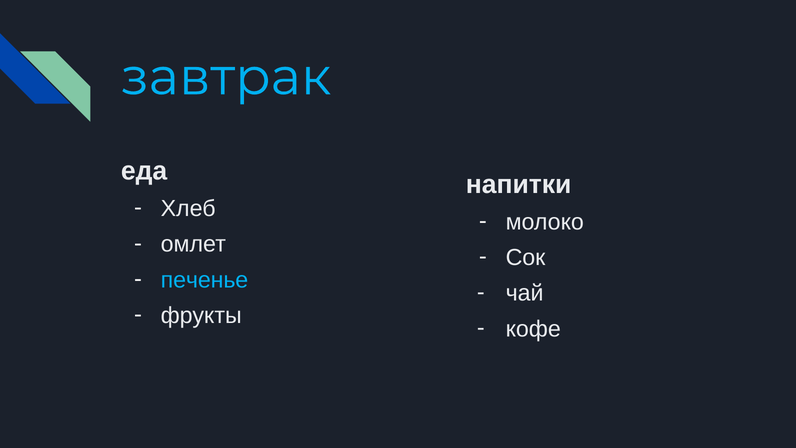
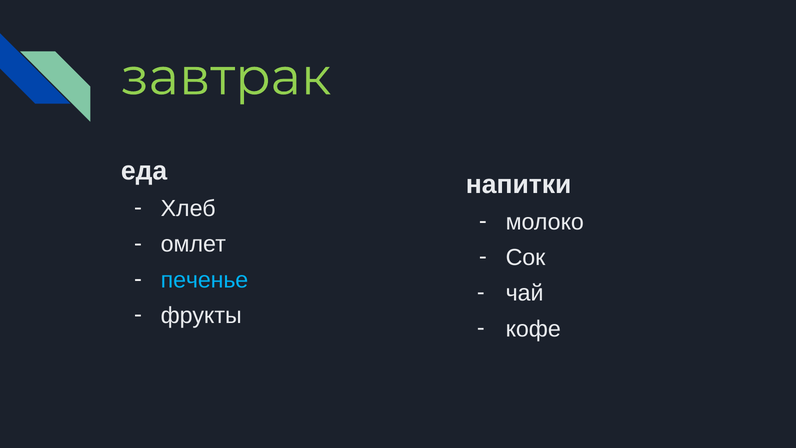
завтрак colour: light blue -> light green (226, 77)
